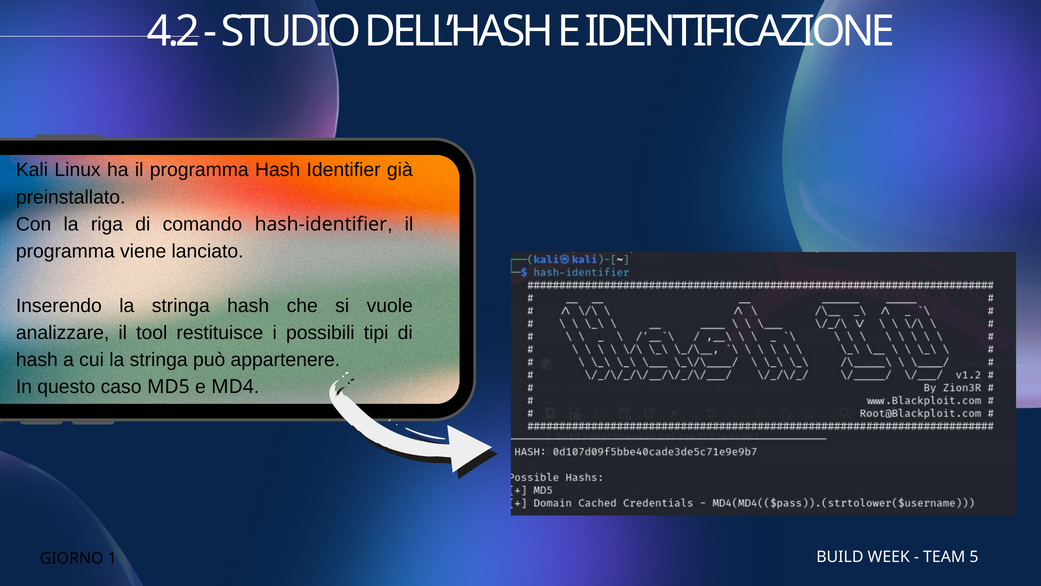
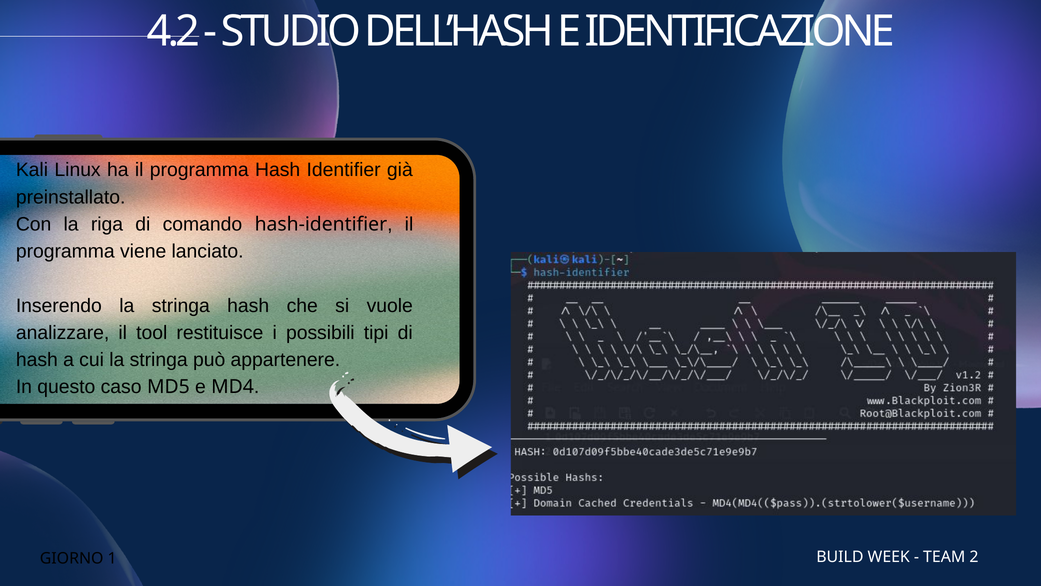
5: 5 -> 2 (974, 556)
